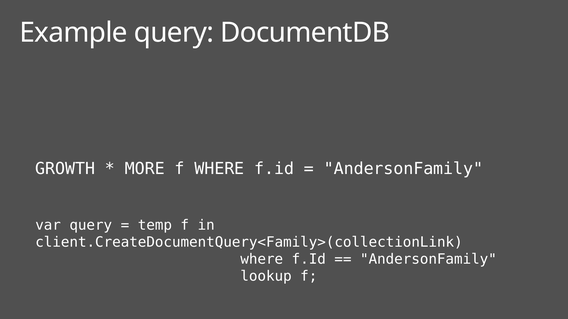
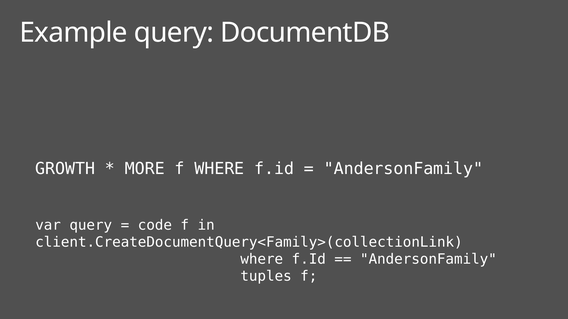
temp: temp -> code (155, 225)
lookup: lookup -> tuples (266, 277)
